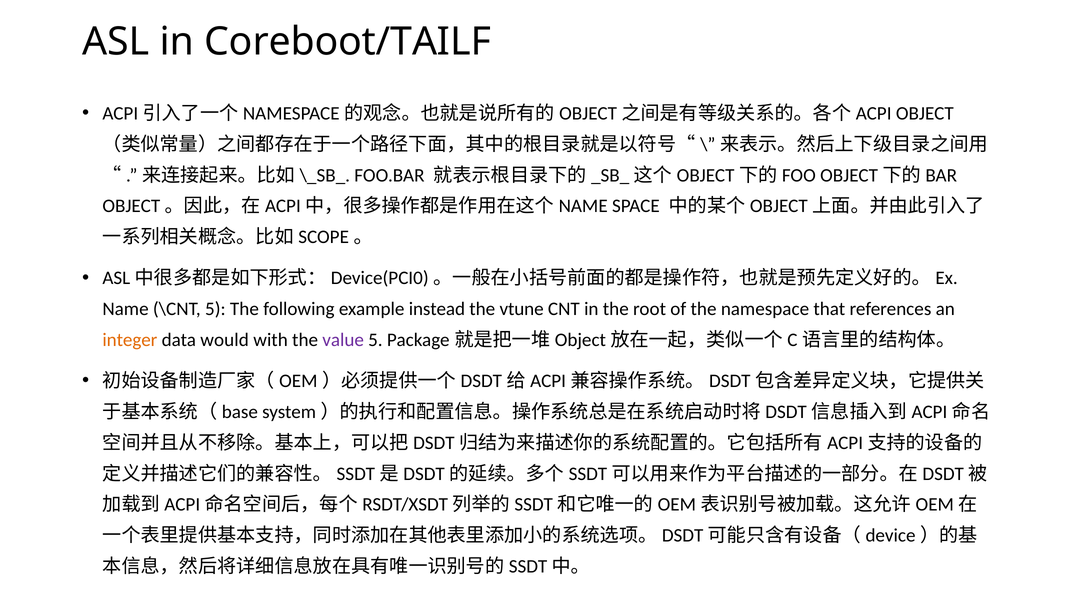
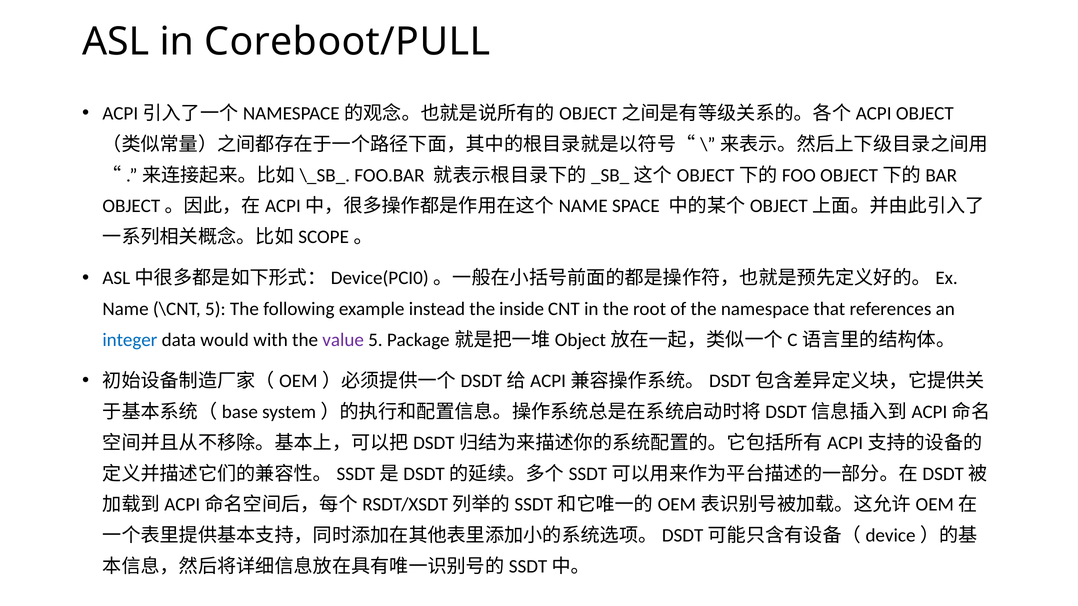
Coreboot/TAILF: Coreboot/TAILF -> Coreboot/PULL (347, 42)
vtune: vtune -> inside (522, 309)
integer colour: orange -> blue (130, 340)
